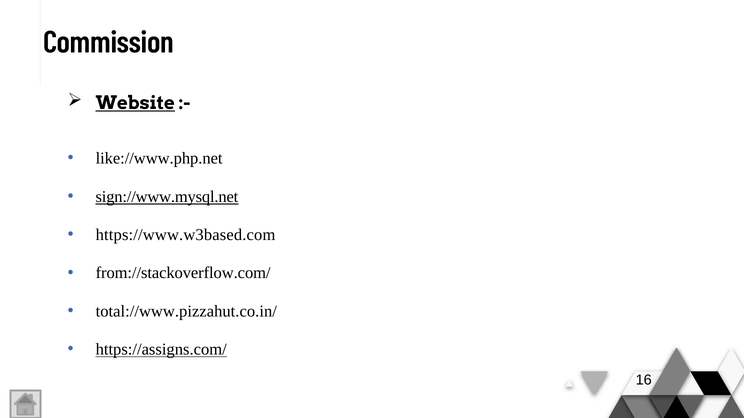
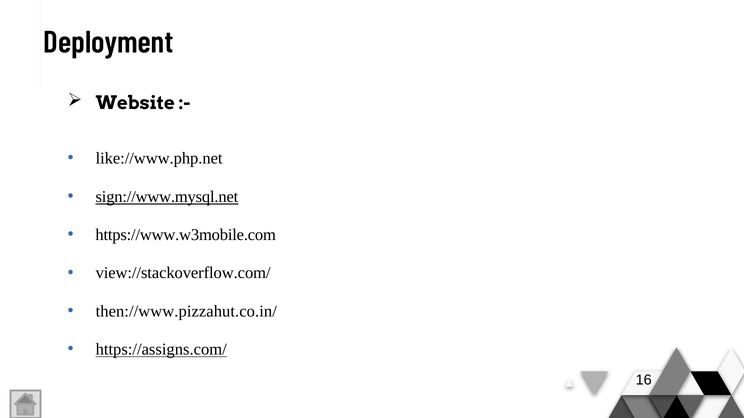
Commission: Commission -> Deployment (108, 43)
Website underline: present -> none (135, 103)
https://www.w3based.com: https://www.w3based.com -> https://www.w3mobile.com (186, 235)
from://stackoverflow.com/: from://stackoverflow.com/ -> view://stackoverflow.com/ (183, 273)
total://www.pizzahut.co.in/: total://www.pizzahut.co.in/ -> then://www.pizzahut.co.in/ (186, 312)
